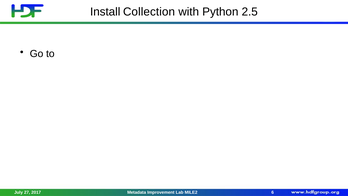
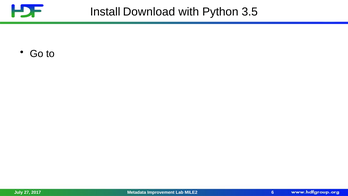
Collection: Collection -> Download (149, 12)
2.5: 2.5 -> 3.5 (250, 12)
